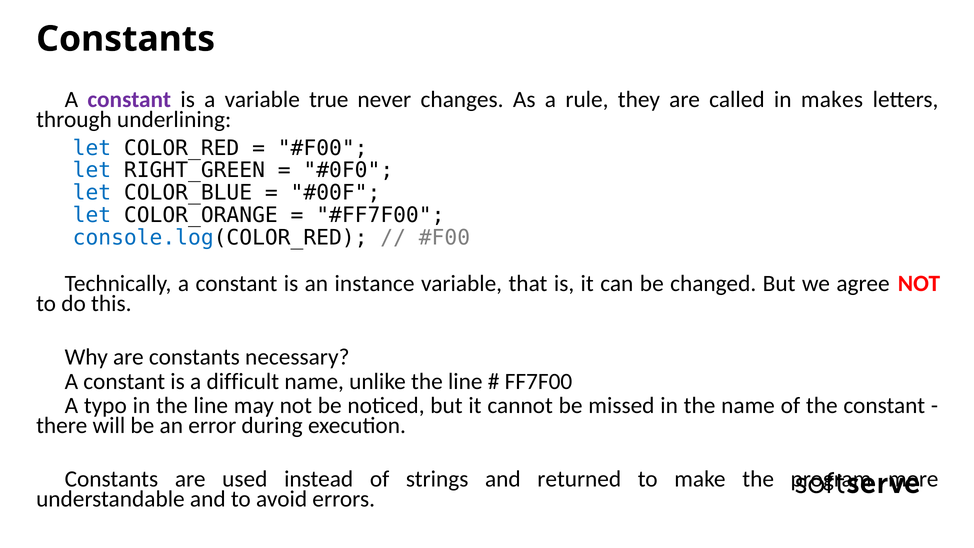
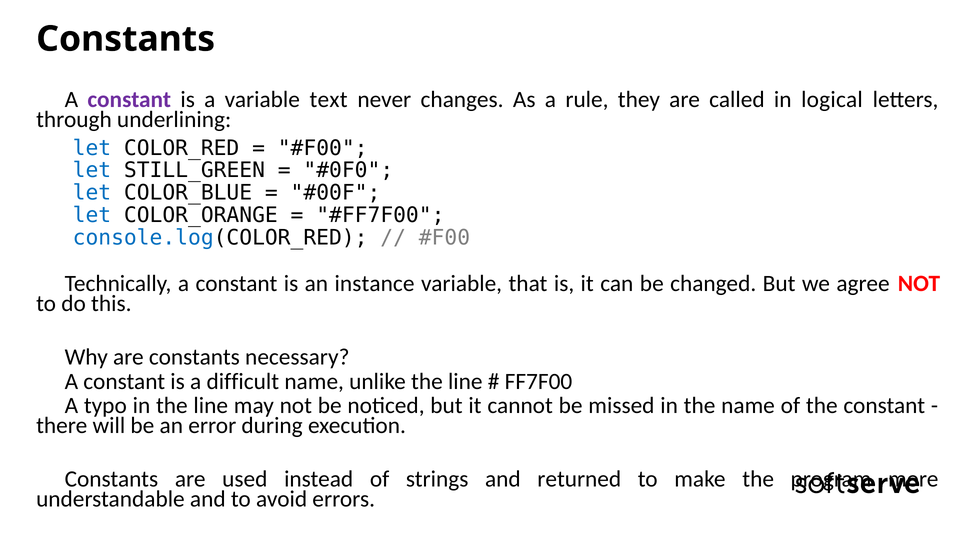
true: true -> text (329, 99)
makes: makes -> logical (832, 99)
RIGHT_GREEN: RIGHT_GREEN -> STILL_GREEN (194, 170)
